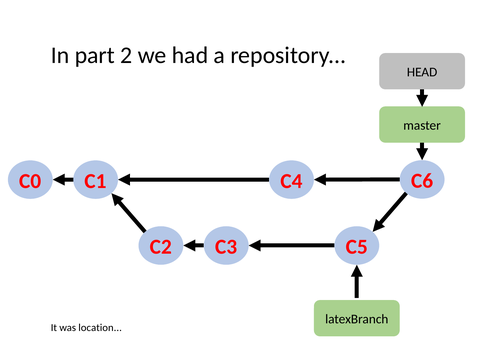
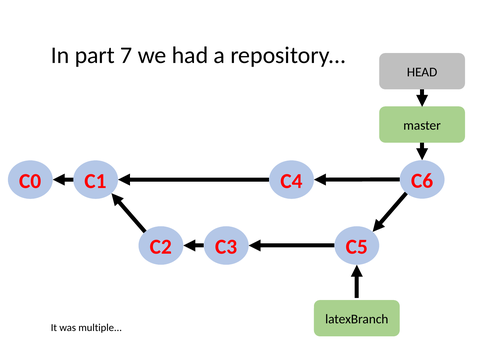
2: 2 -> 7 (126, 55)
location: location -> multiple (100, 327)
